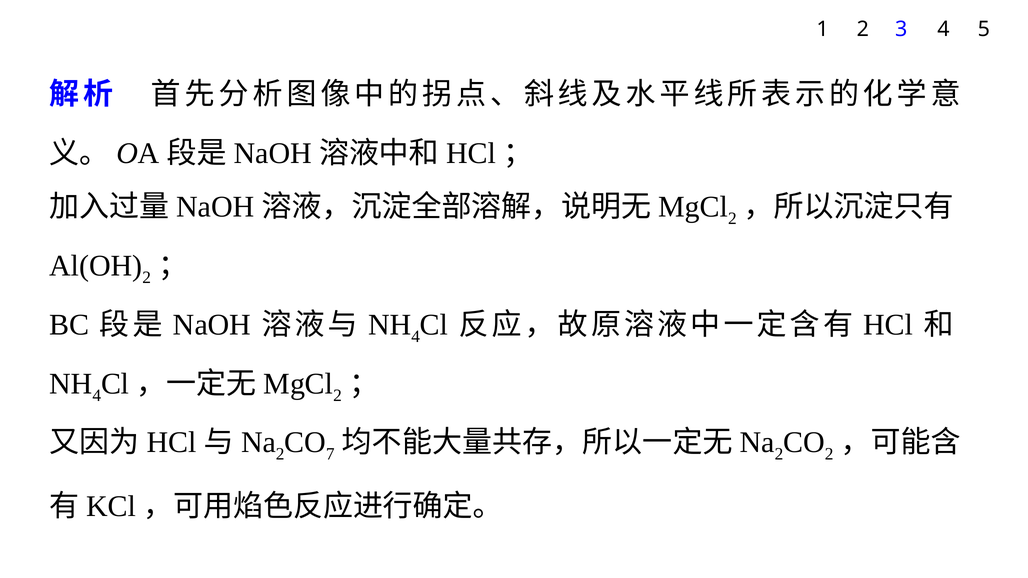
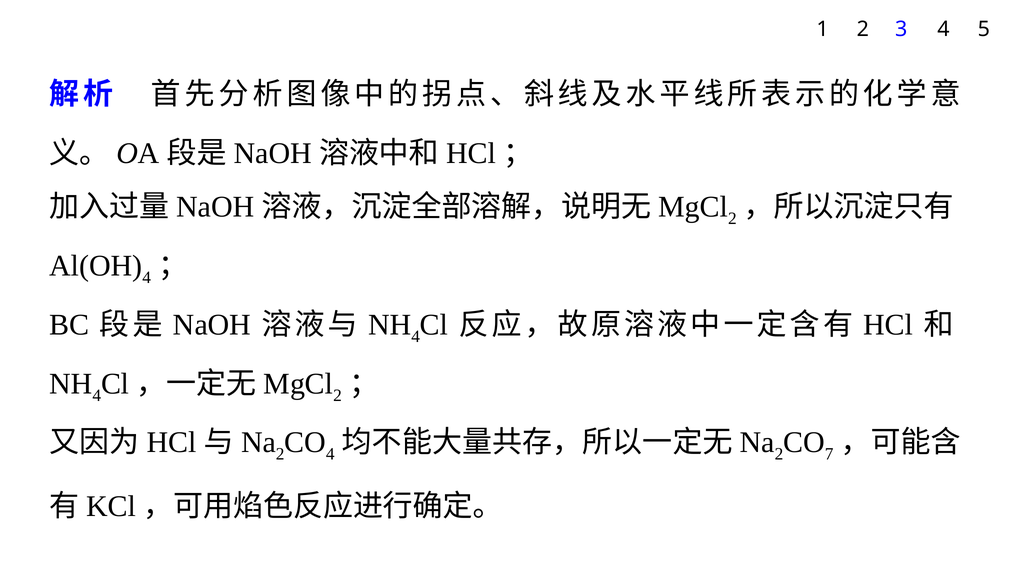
2: 2 -> 4 (147, 278)
7: 7 -> 4 (330, 455)
2: 2 -> 7 (829, 455)
